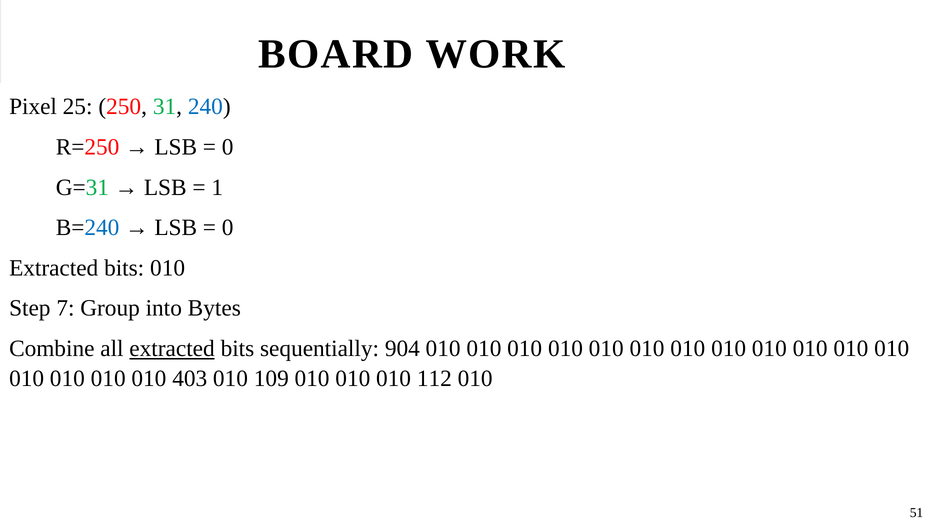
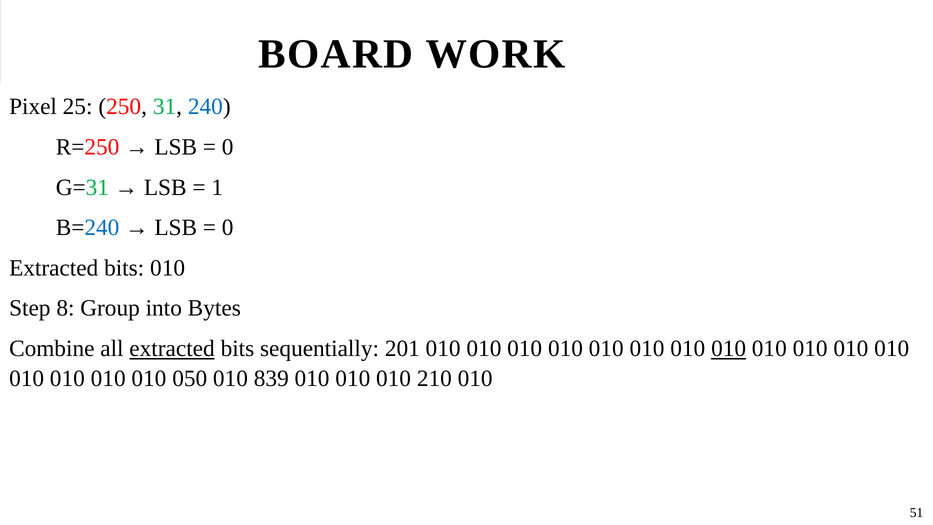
7: 7 -> 8 (65, 308)
904: 904 -> 201 (402, 348)
010 underline: none -> present (729, 348)
403: 403 -> 050 (190, 378)
109: 109 -> 839 (271, 378)
112: 112 -> 210 (434, 378)
